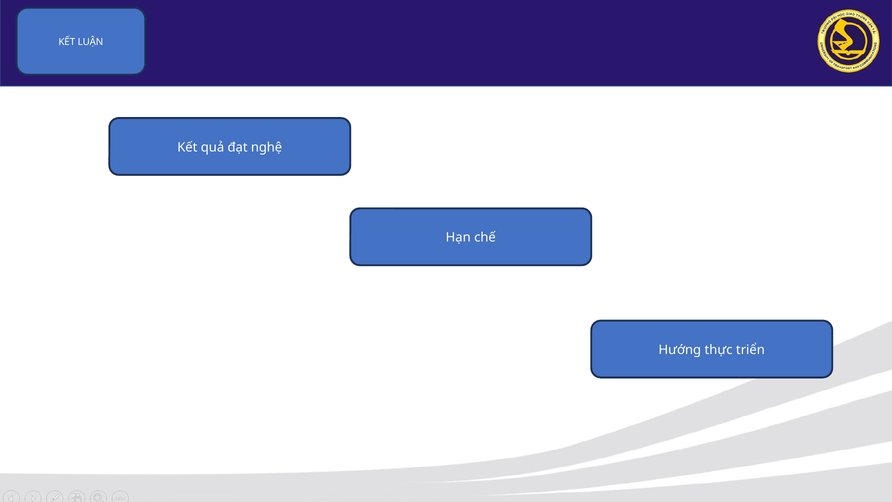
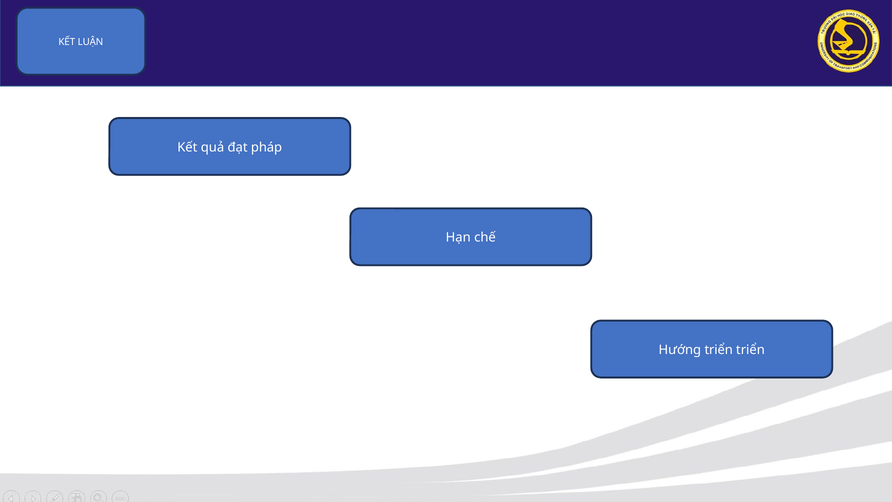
nghệ: nghệ -> pháp (267, 147)
Hướng thực: thực -> triển (719, 350)
